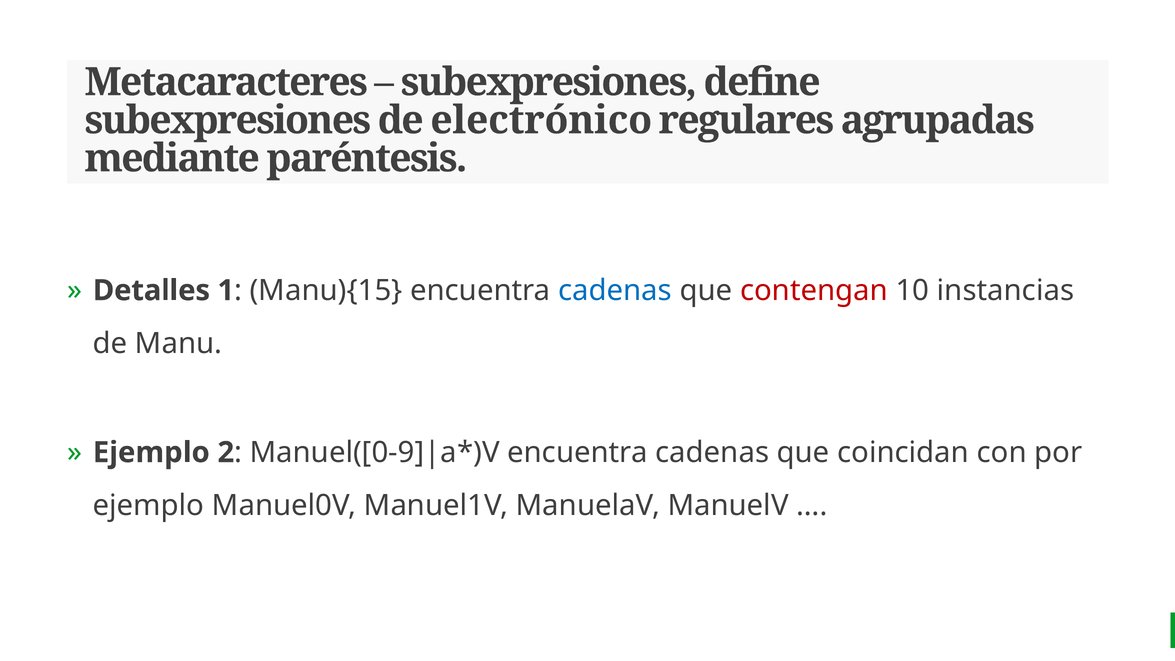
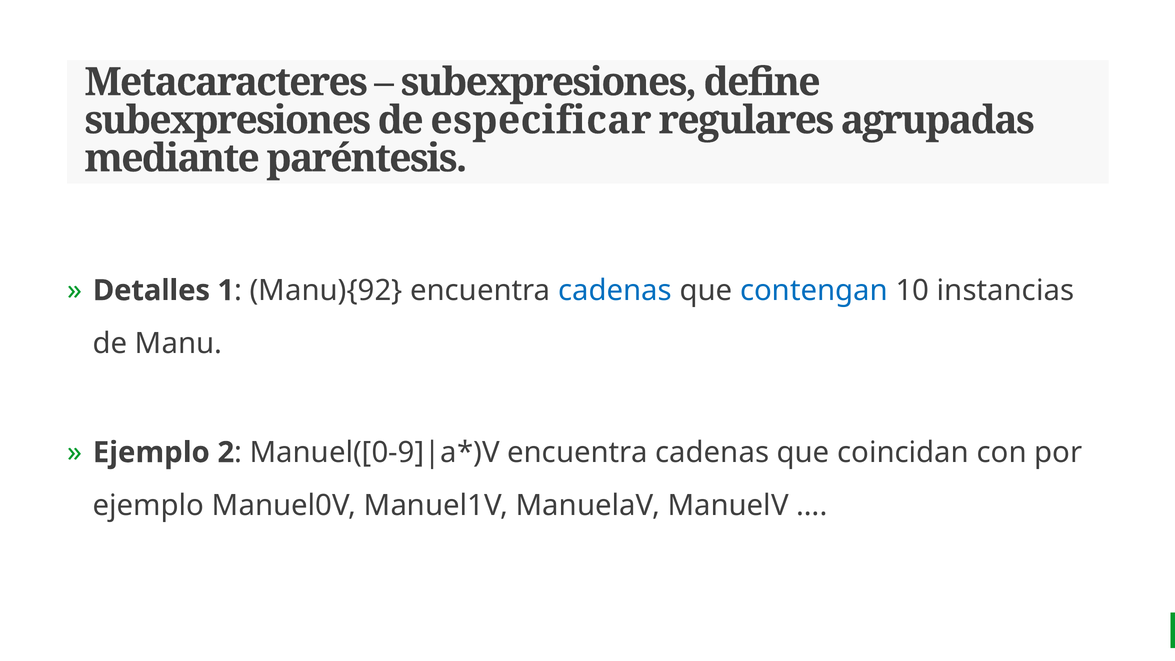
electrónico: electrónico -> especificar (541, 120)
Manu){15: Manu){15 -> Manu){92 (326, 290)
contengan colour: red -> blue (814, 290)
